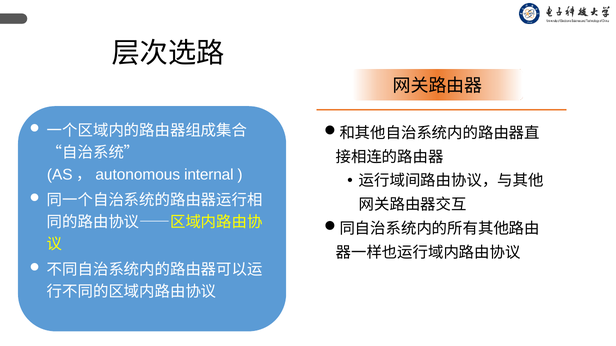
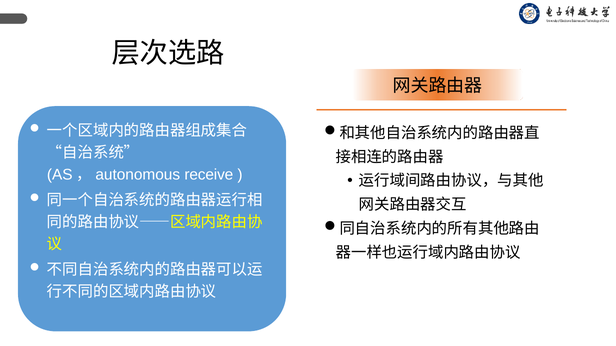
internal: internal -> receive (209, 175)
